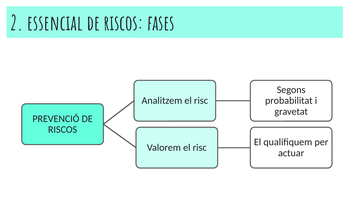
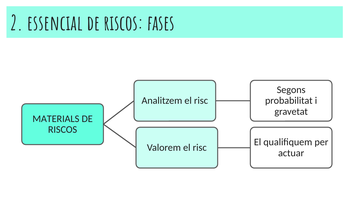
PREVENCIÓ: PREVENCIÓ -> MATERIALS (56, 119)
